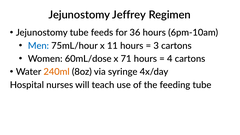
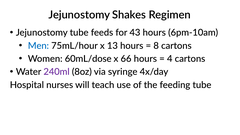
Jeffrey: Jeffrey -> Shakes (129, 15)
36: 36 -> 43 (135, 33)
11: 11 -> 13 (112, 46)
3: 3 -> 8 (156, 46)
71: 71 -> 66 (126, 59)
240ml colour: orange -> purple (57, 72)
